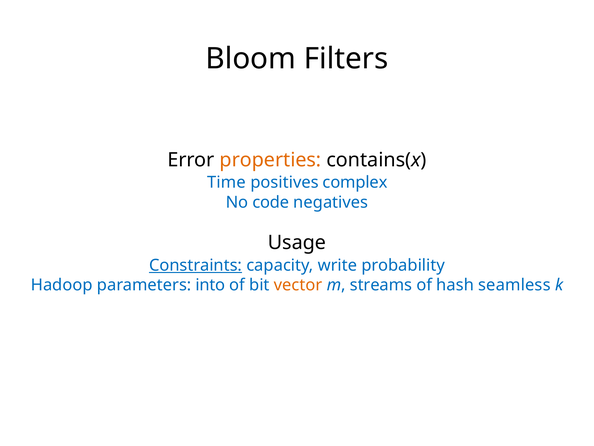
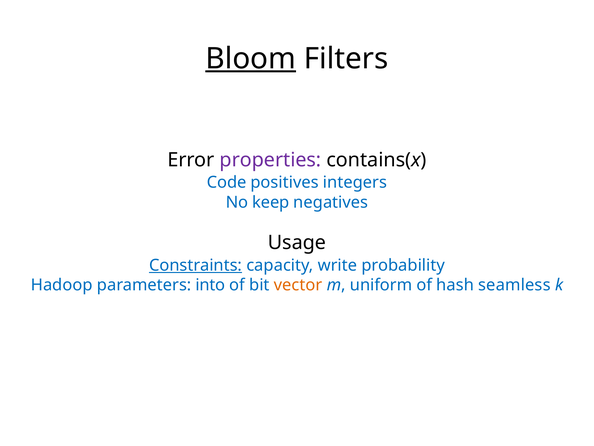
Bloom underline: none -> present (251, 58)
properties colour: orange -> purple (270, 160)
Time: Time -> Code (227, 182)
complex: complex -> integers (355, 182)
code: code -> keep (271, 202)
streams: streams -> uniform (381, 285)
